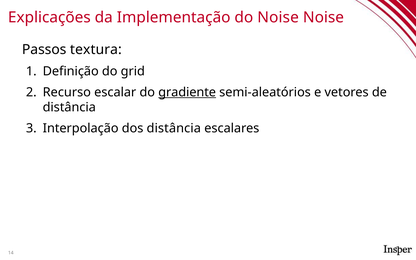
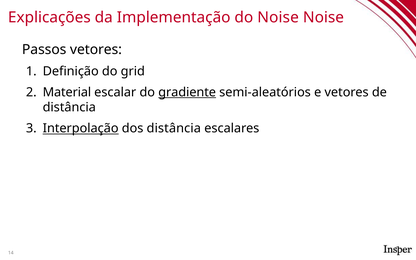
Passos textura: textura -> vetores (96, 50)
Recurso: Recurso -> Material (67, 92)
Interpolação underline: none -> present (81, 128)
